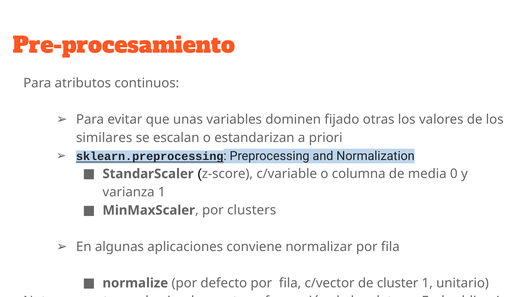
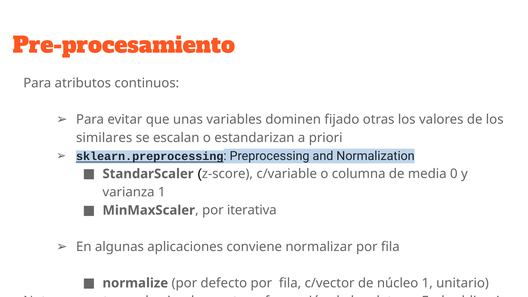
clusters: clusters -> iterativa (252, 210)
cluster: cluster -> núcleo (398, 283)
